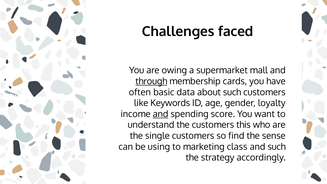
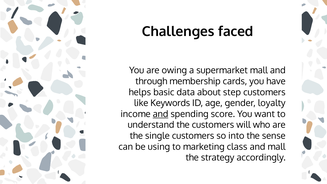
through underline: present -> none (151, 81)
often: often -> helps (140, 92)
about such: such -> step (232, 92)
this: this -> will (243, 125)
find: find -> into (236, 136)
and such: such -> mall (277, 147)
